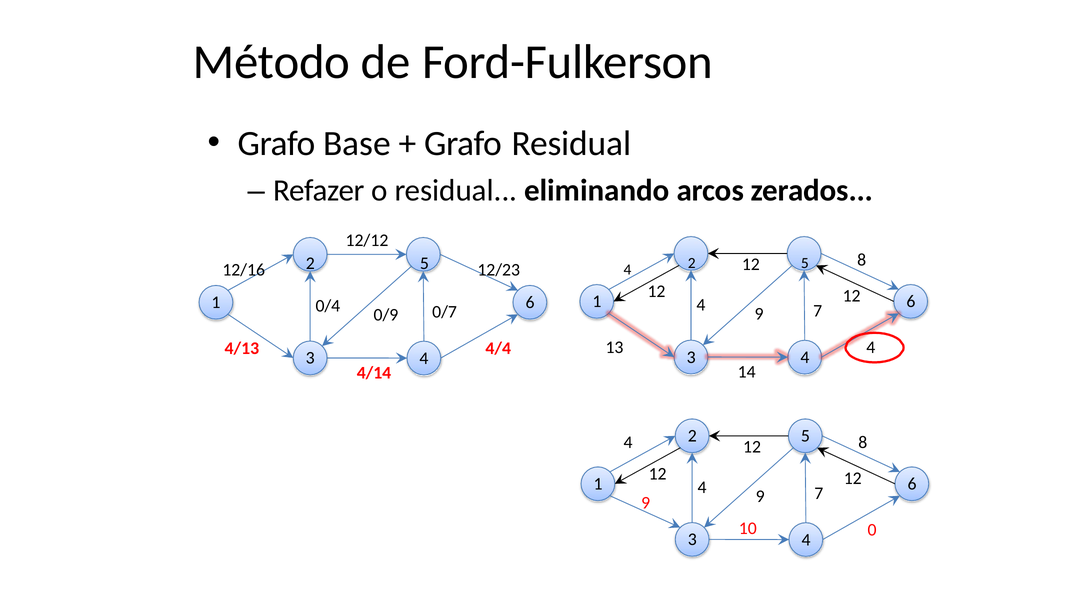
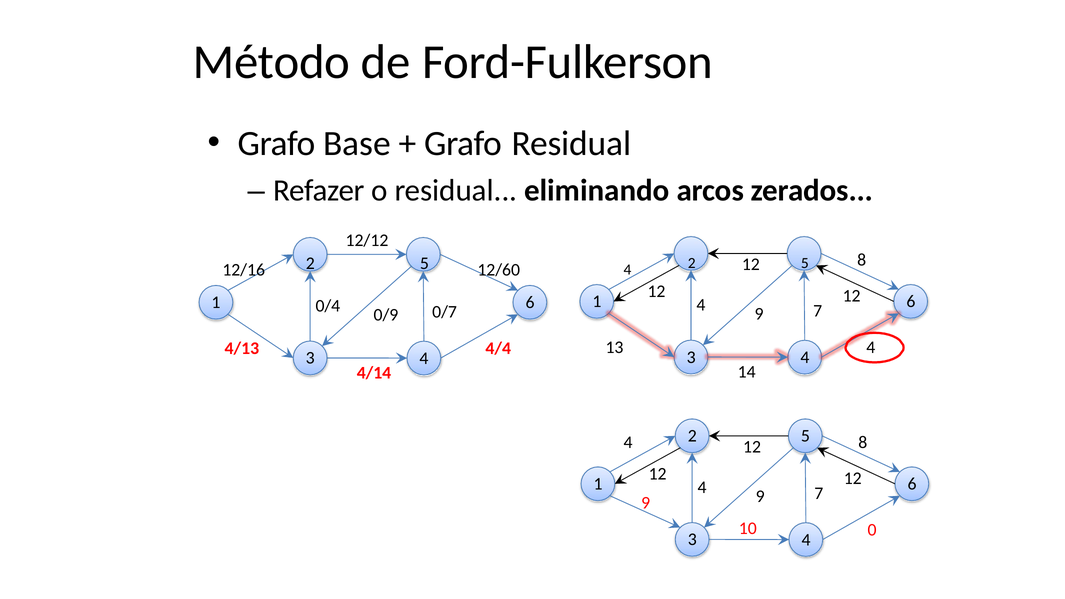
12/23: 12/23 -> 12/60 (499, 270)
